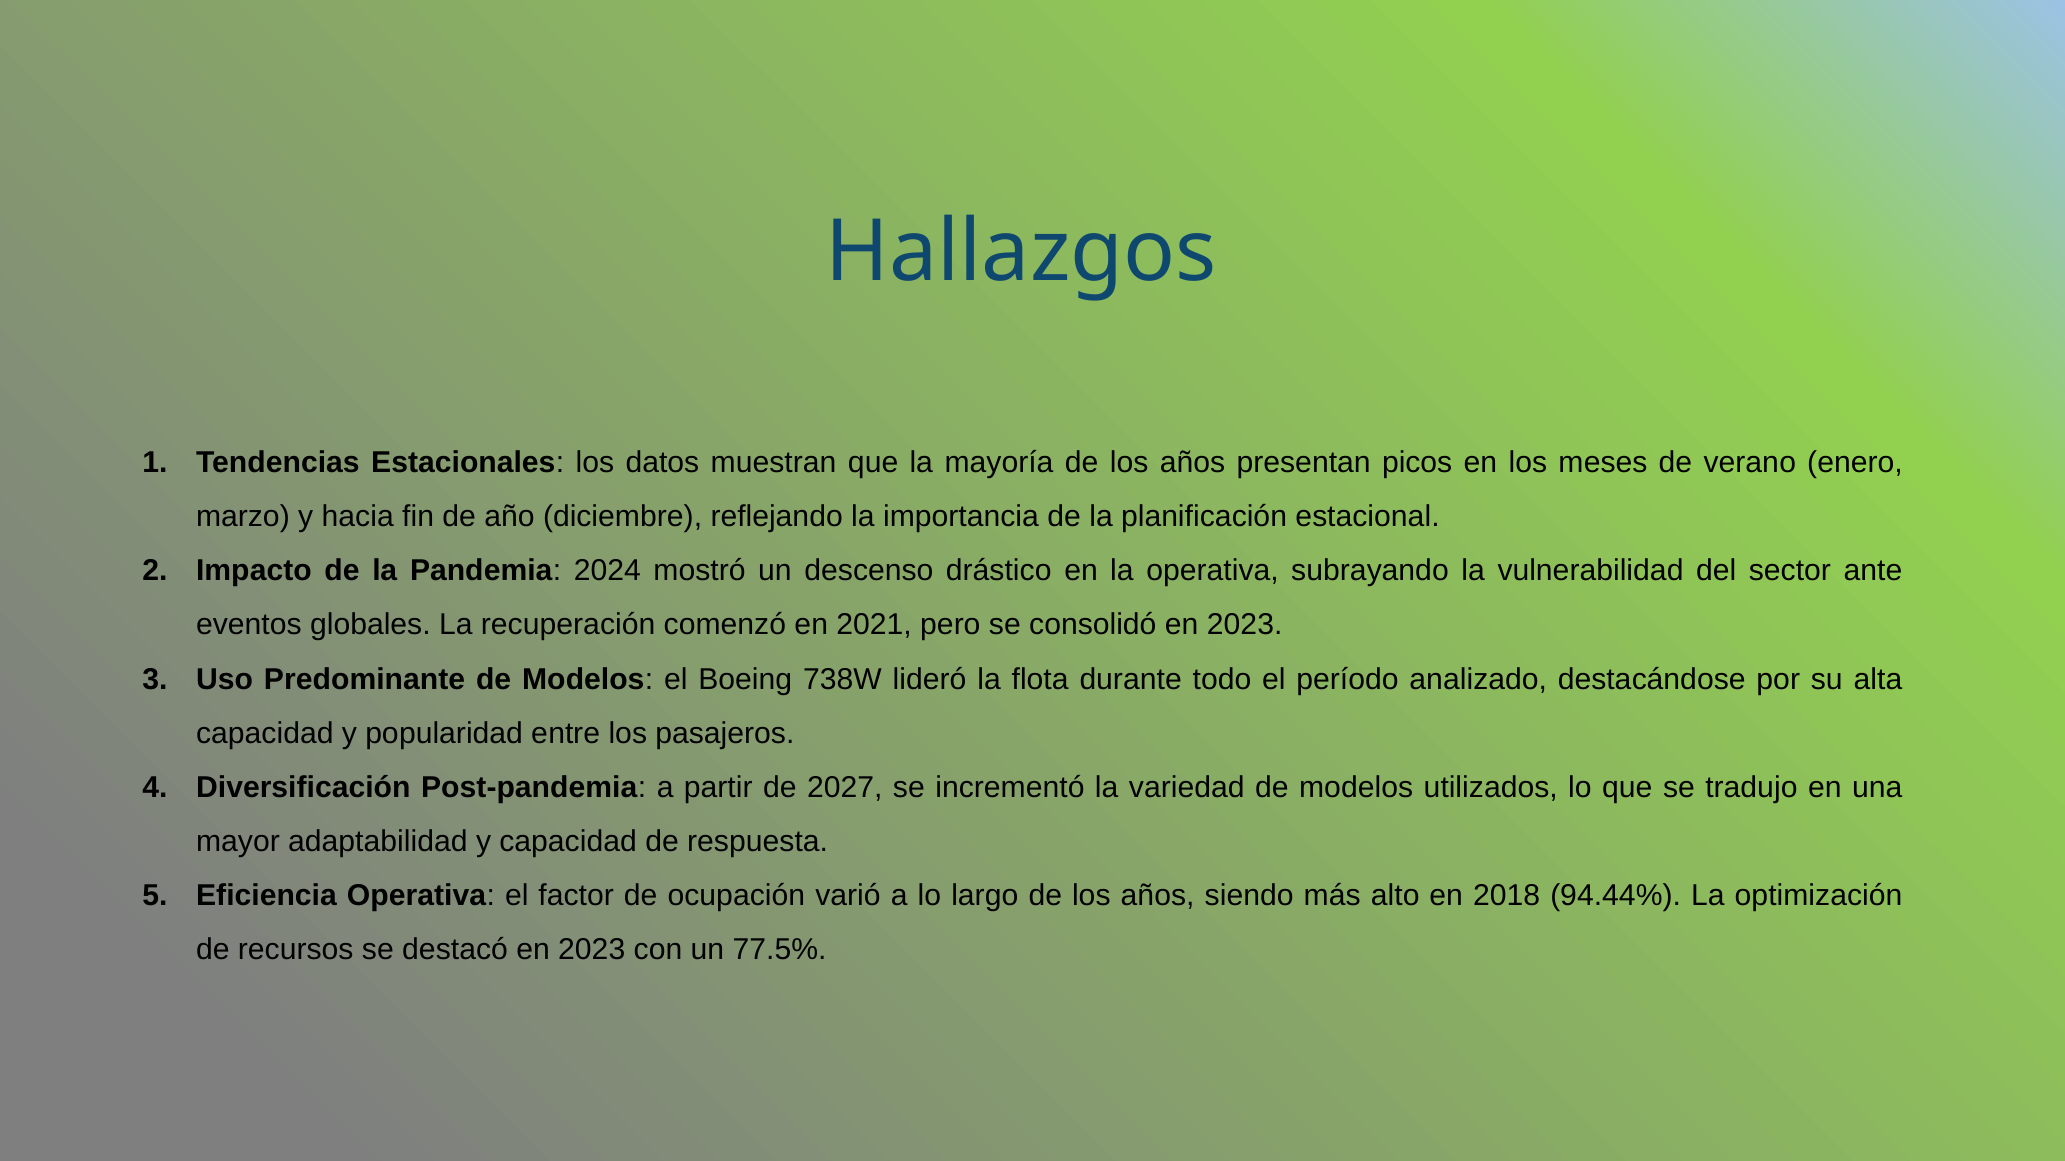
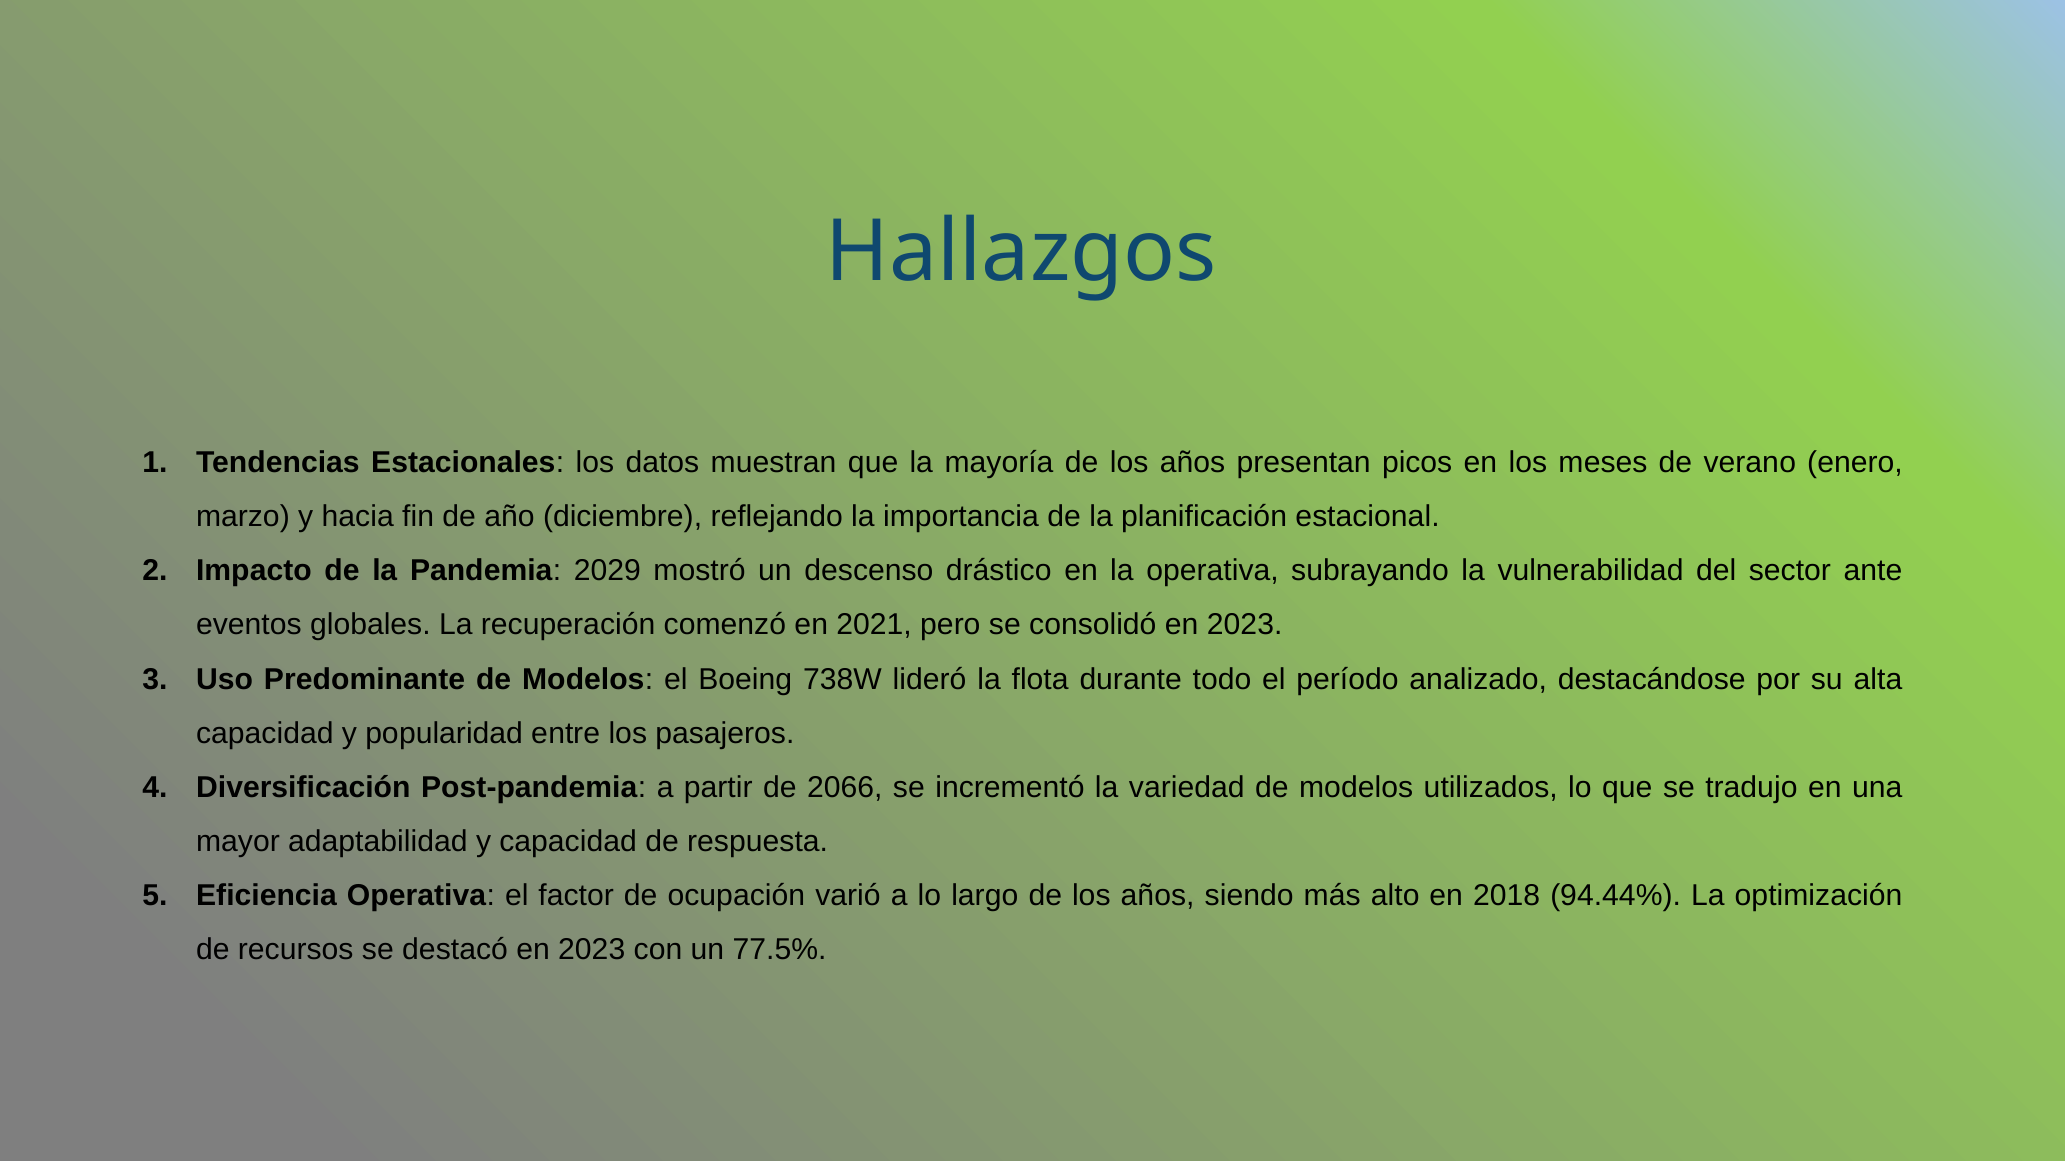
2024: 2024 -> 2029 (607, 571)
2027: 2027 -> 2066 (845, 788)
